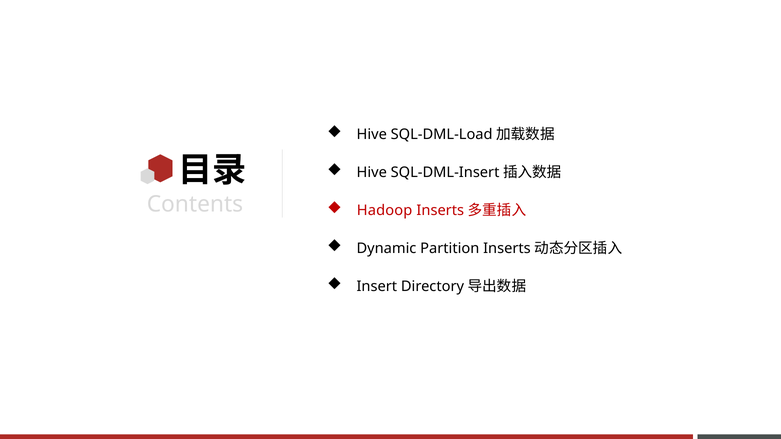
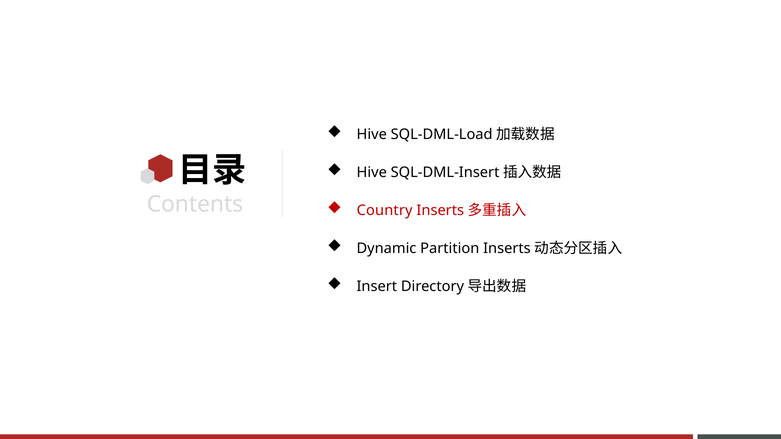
Hadoop: Hadoop -> Country (385, 211)
